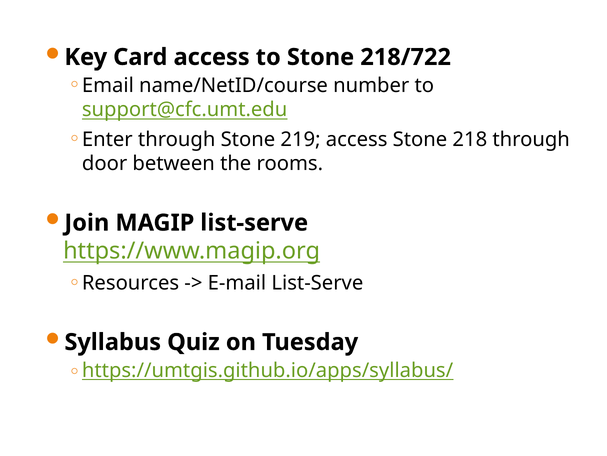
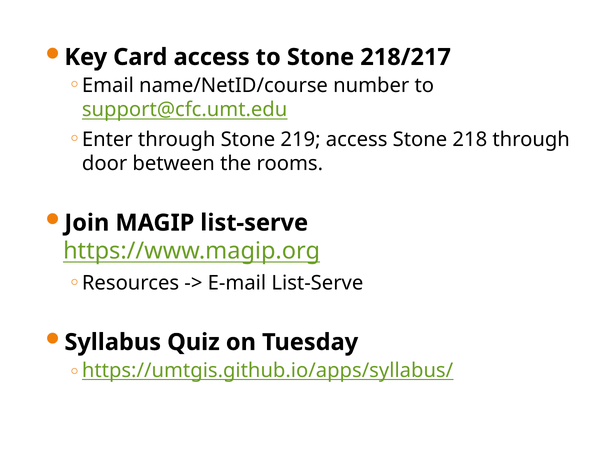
218/722: 218/722 -> 218/217 (406, 57)
